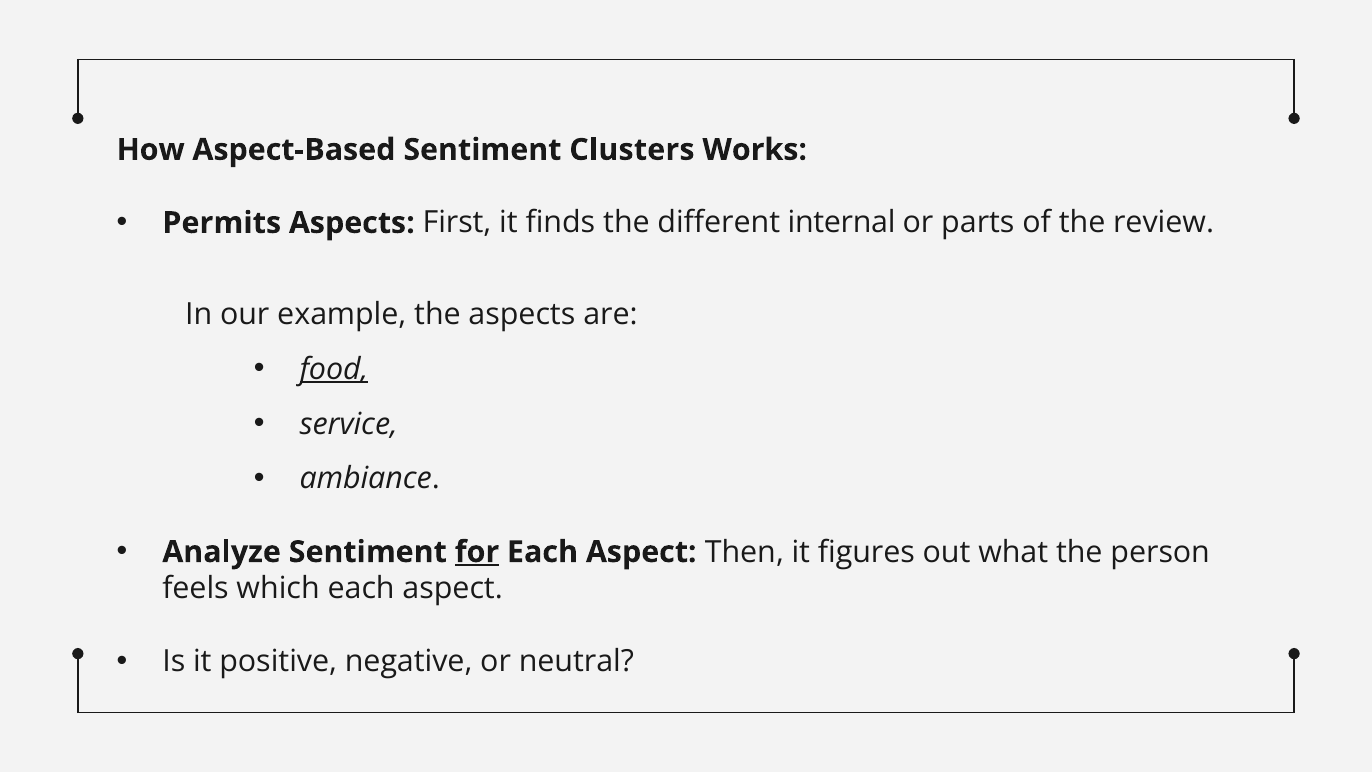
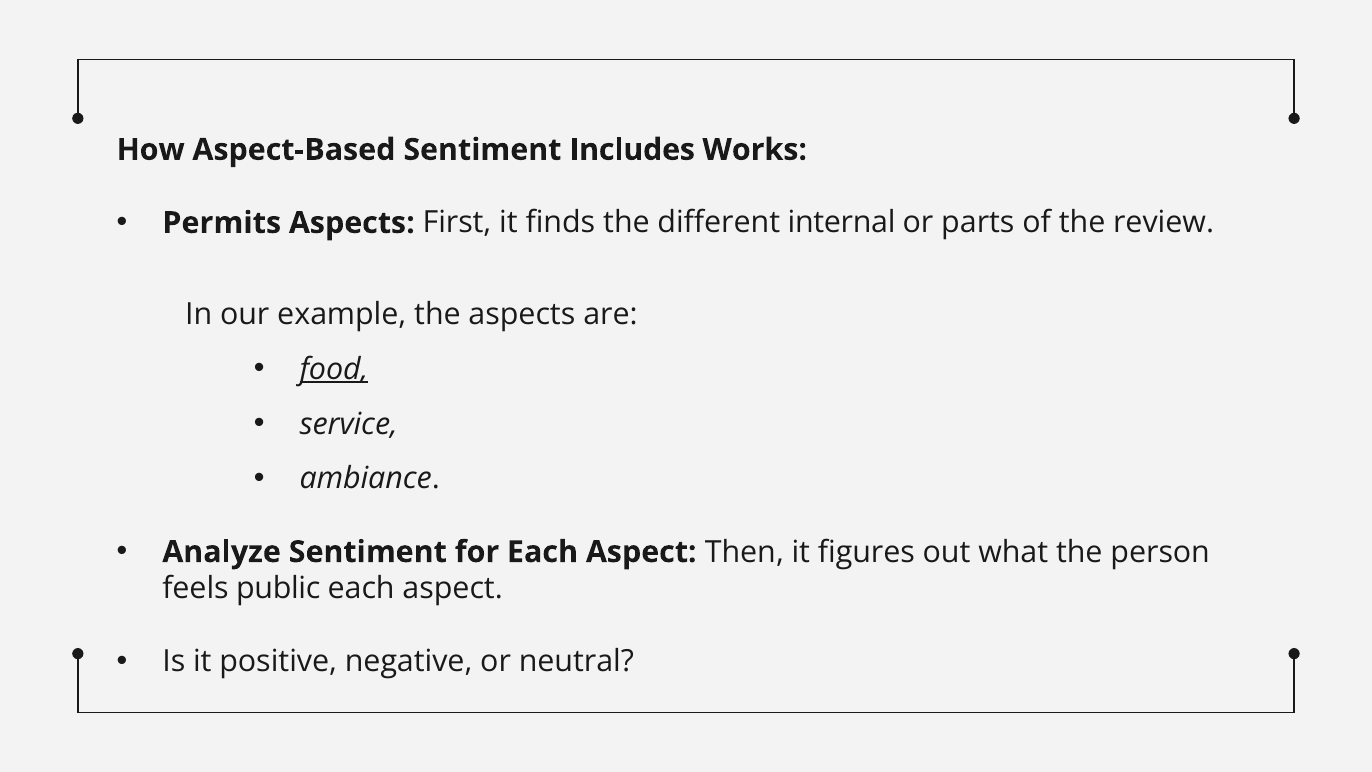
Clusters: Clusters -> Includes (632, 150)
for underline: present -> none (477, 552)
which: which -> public (278, 588)
